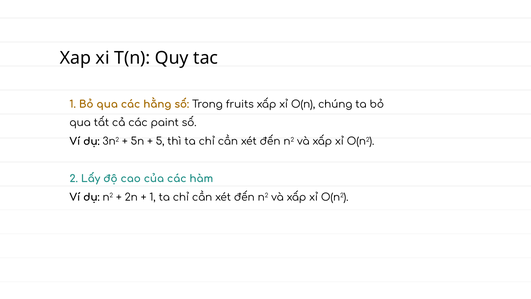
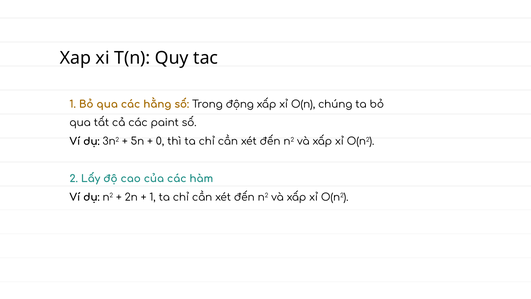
fruits: fruits -> động (240, 104)
5: 5 -> 0 (160, 141)
